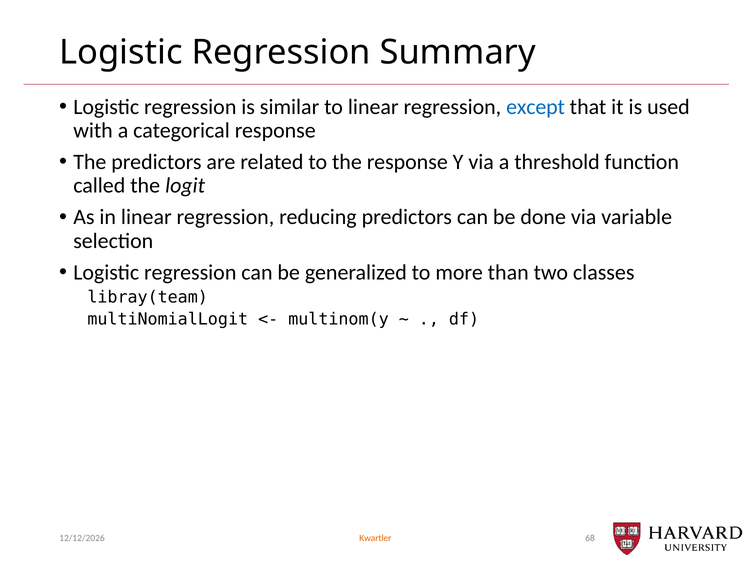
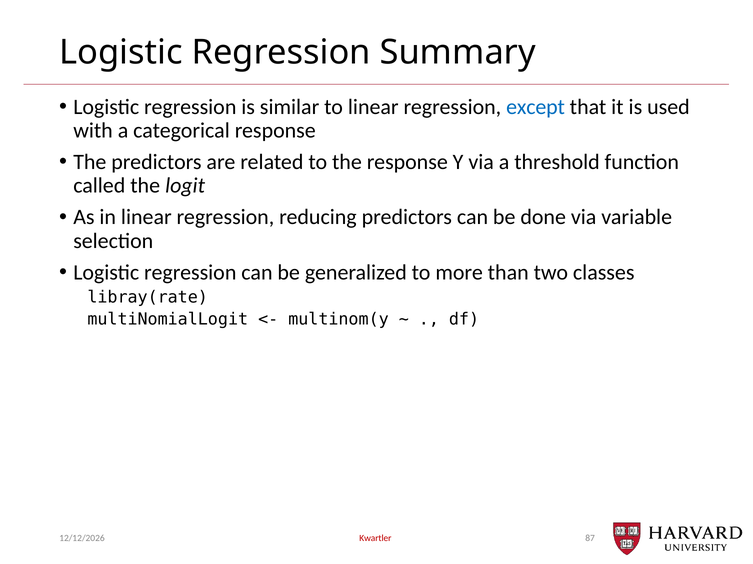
libray(team: libray(team -> libray(rate (148, 298)
68: 68 -> 87 (590, 539)
Kwartler colour: orange -> red (375, 539)
